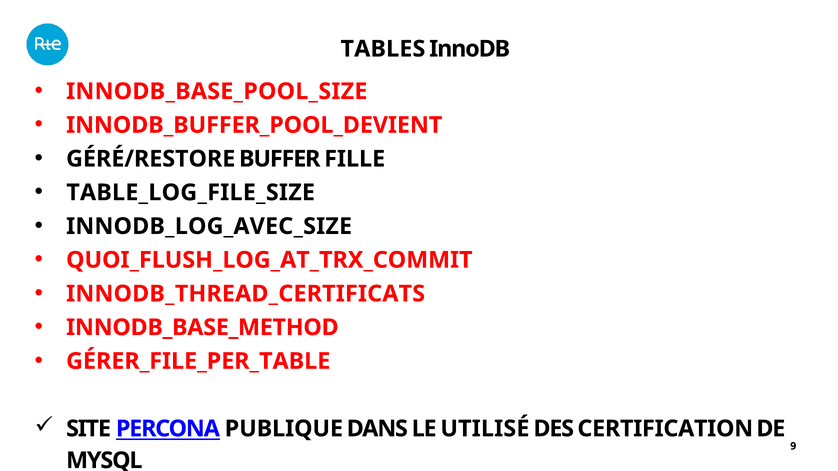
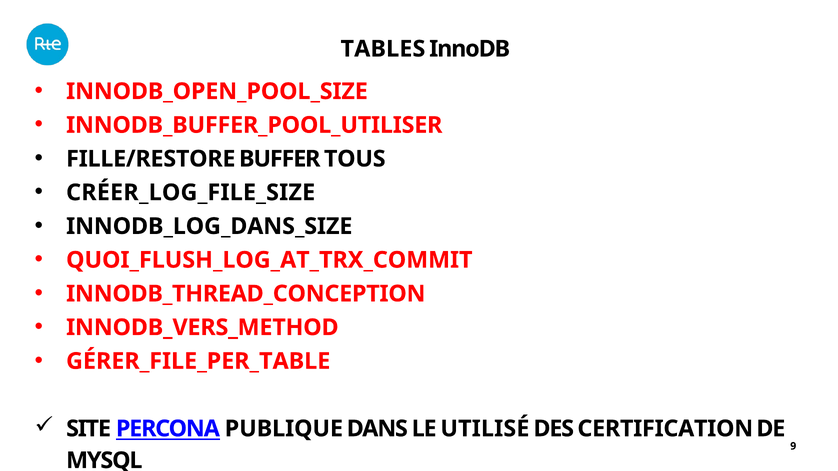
INNODB_BASE_POOL_SIZE: INNODB_BASE_POOL_SIZE -> INNODB_OPEN_POOL_SIZE (217, 91)
INNODB_BUFFER_POOL_DEVIENT: INNODB_BUFFER_POOL_DEVIENT -> INNODB_BUFFER_POOL_UTILISER (254, 125)
GÉRÉ/RESTORE: GÉRÉ/RESTORE -> FILLE/RESTORE (151, 159)
FILLE: FILLE -> TOUS (355, 159)
TABLE_LOG_FILE_SIZE: TABLE_LOG_FILE_SIZE -> CRÉER_LOG_FILE_SIZE (191, 193)
INNODB_LOG_AVEC_SIZE: INNODB_LOG_AVEC_SIZE -> INNODB_LOG_DANS_SIZE (209, 226)
INNODB_THREAD_CERTIFICATS: INNODB_THREAD_CERTIFICATS -> INNODB_THREAD_CONCEPTION (246, 294)
INNODB_BASE_METHOD: INNODB_BASE_METHOD -> INNODB_VERS_METHOD (202, 328)
